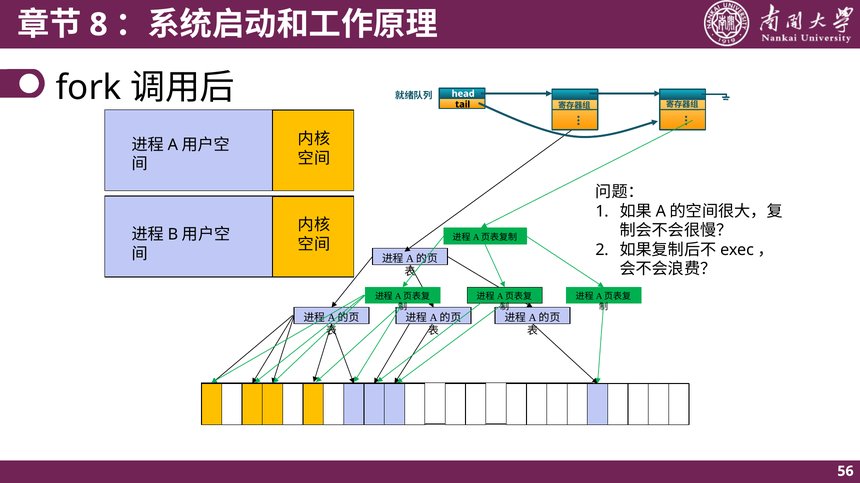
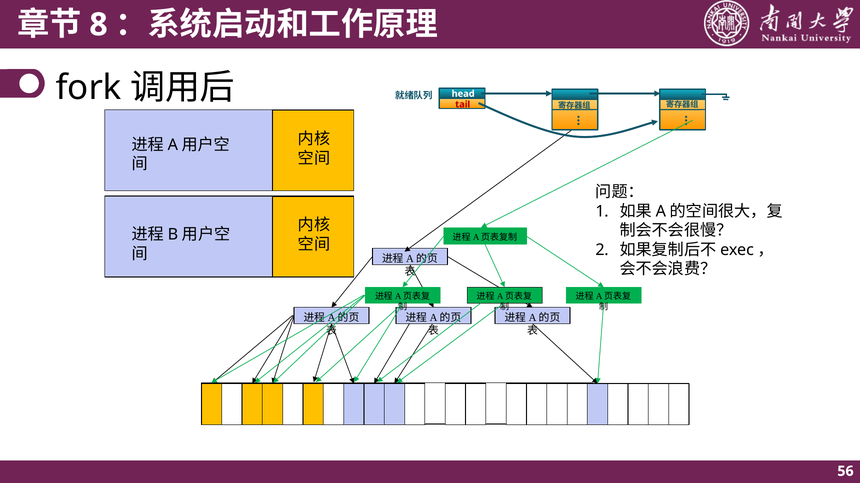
tail colour: black -> red (463, 104)
